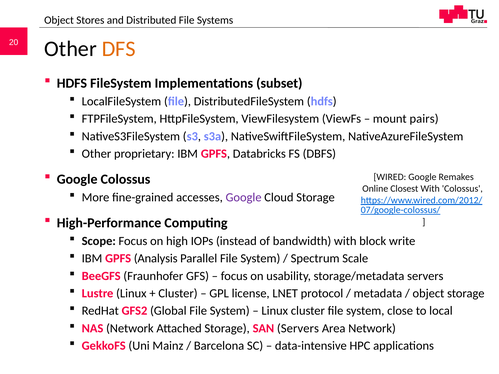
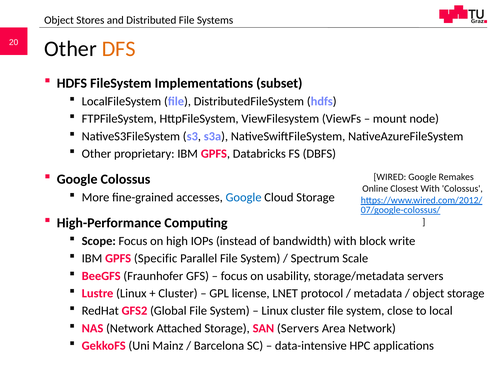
pairs: pairs -> node (424, 119)
Google colour: purple -> blue (244, 198)
GPFS Analysis: Analysis -> Specific (156, 259)
